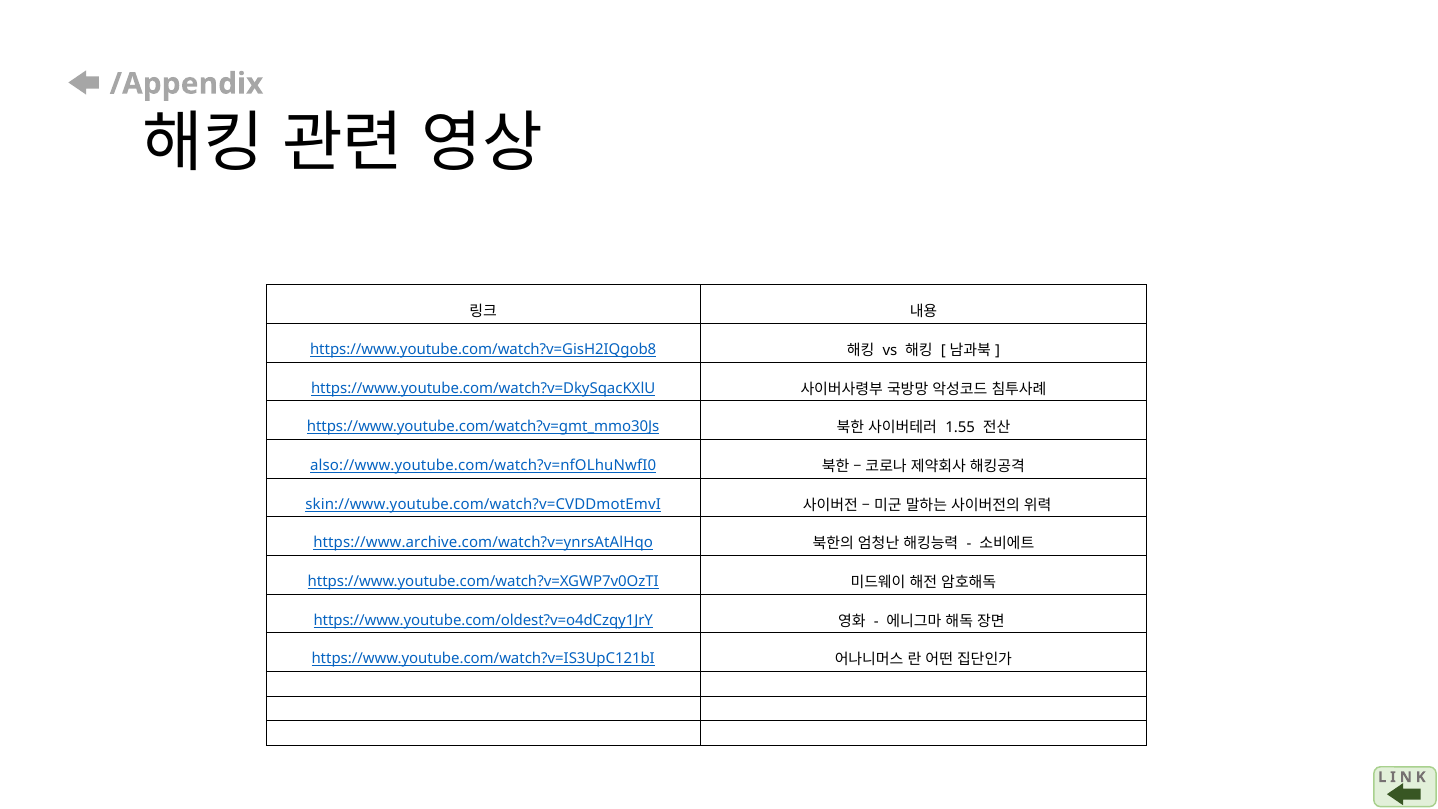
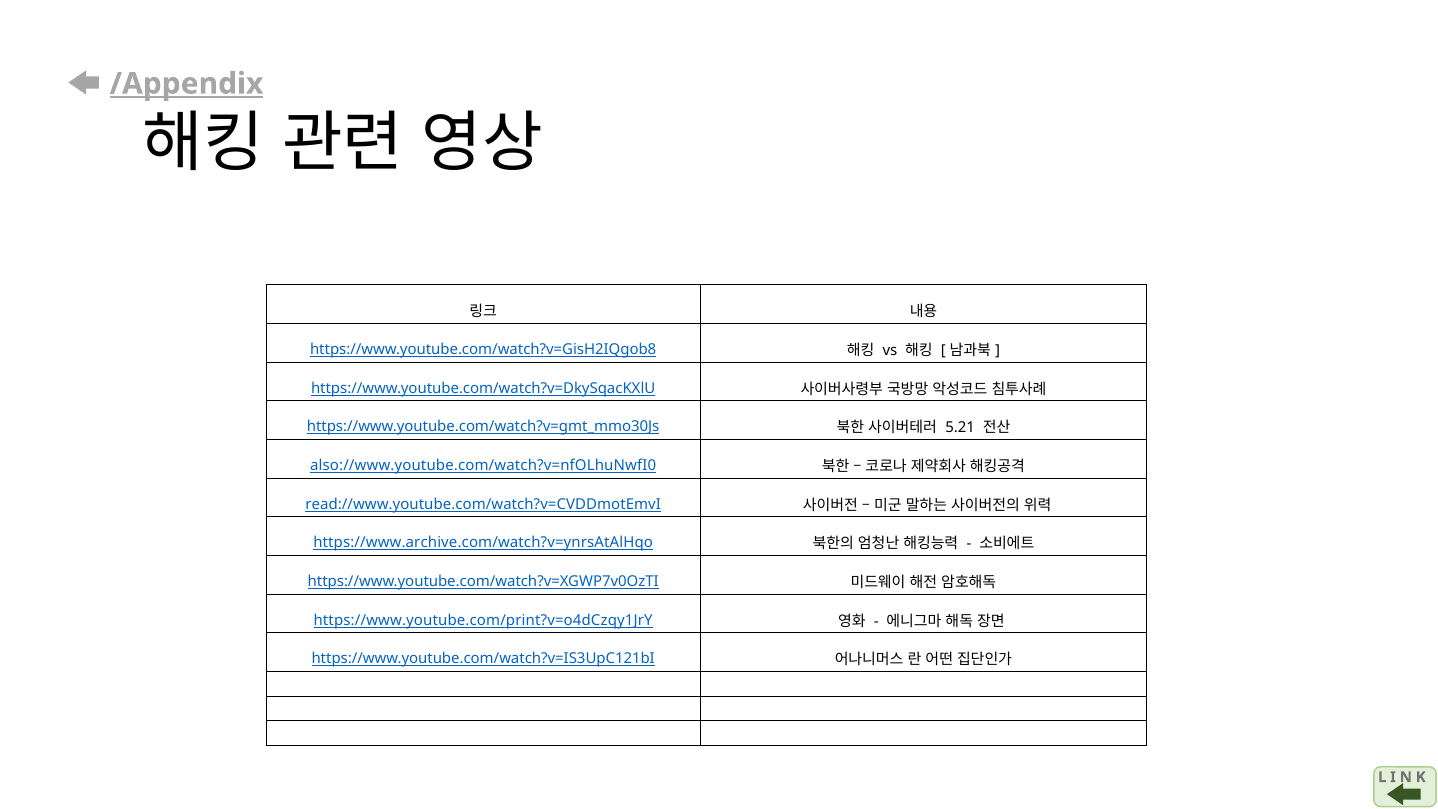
/Appendix underline: none -> present (186, 84)
1.55: 1.55 -> 5.21 (960, 428)
skin://www.youtube.com/watch?v=CVDDmotEmvI: skin://www.youtube.com/watch?v=CVDDmotEmvI -> read://www.youtube.com/watch?v=CVDDmotEmvI (483, 504)
https://www.youtube.com/oldest?v=o4dCzqy1JrY: https://www.youtube.com/oldest?v=o4dCzqy1JrY -> https://www.youtube.com/print?v=o4dCzqy1JrY (483, 620)
